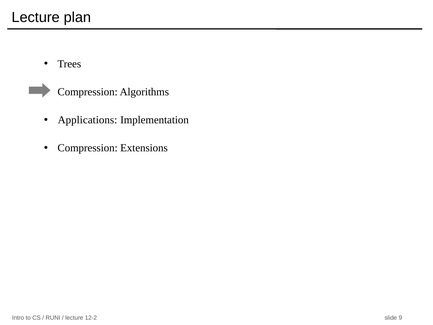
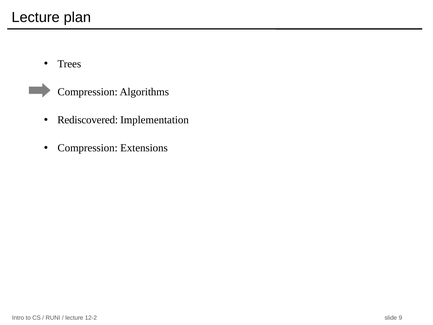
Applications: Applications -> Rediscovered (88, 120)
